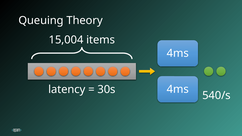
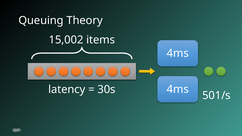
15,004: 15,004 -> 15,002 (66, 40)
540/s: 540/s -> 501/s (216, 96)
